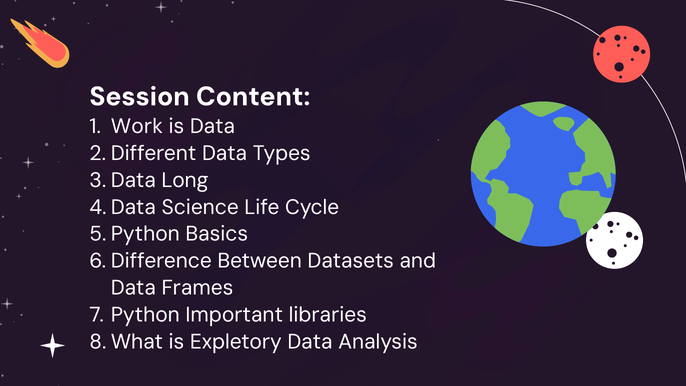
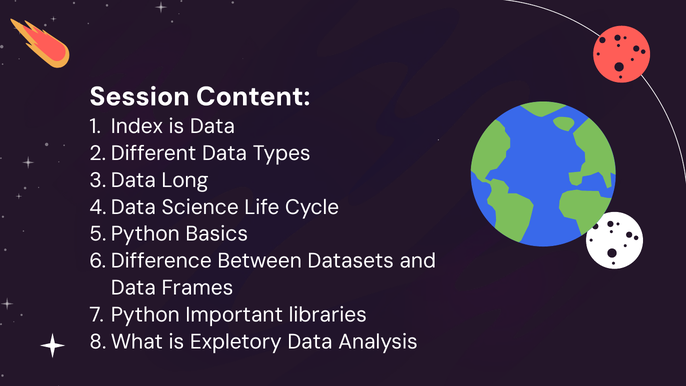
Work: Work -> Index (137, 126)
